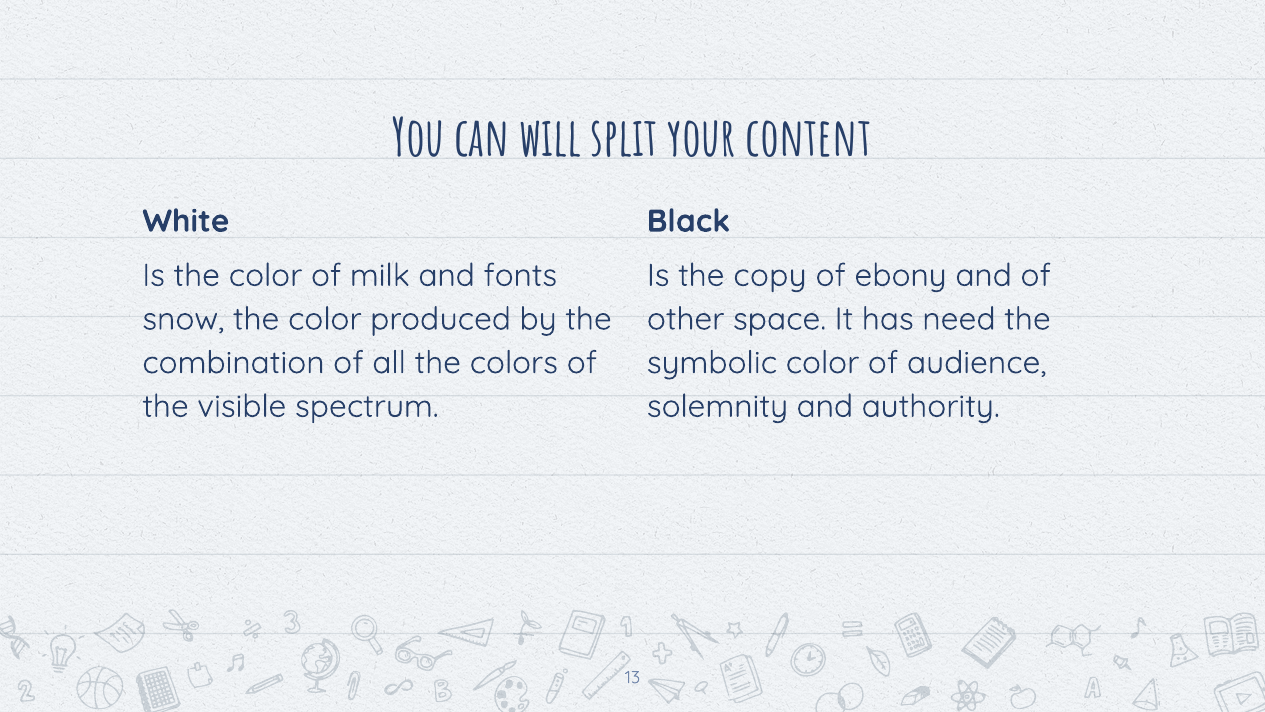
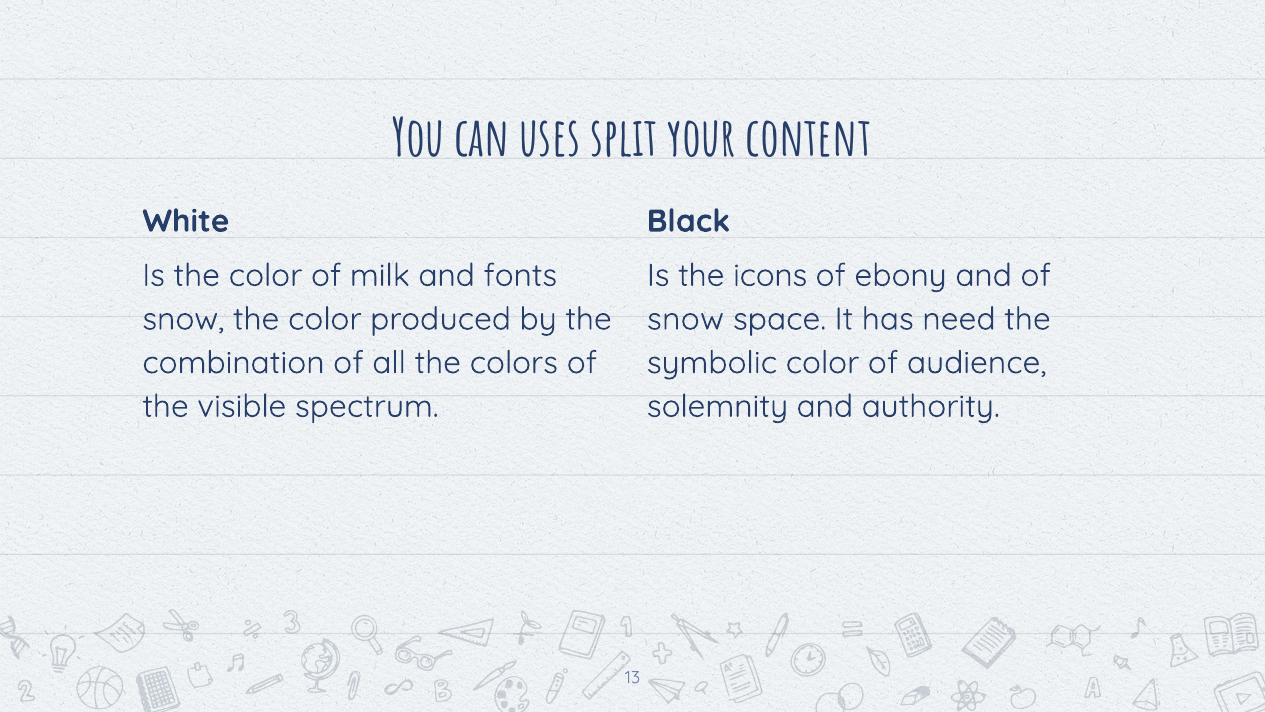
will: will -> uses (550, 139)
copy: copy -> icons (770, 275)
other: other -> snow (685, 319)
